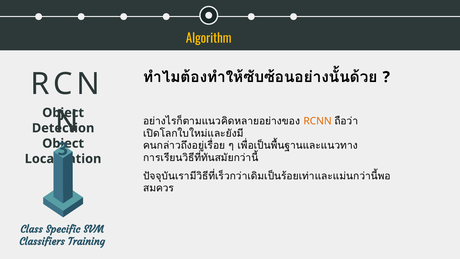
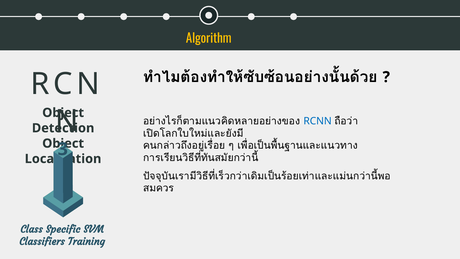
RCNN colour: orange -> blue (318, 121)
